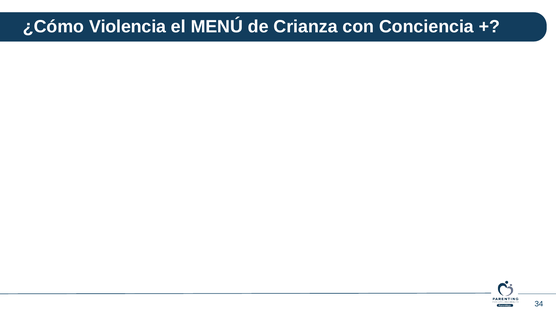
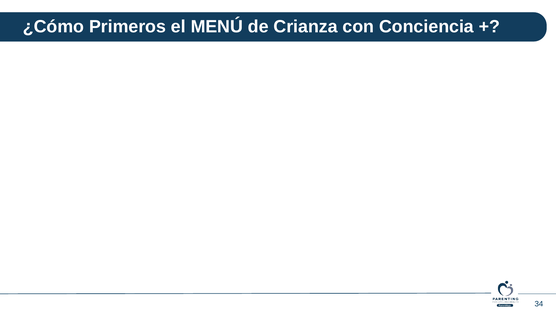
Violencia: Violencia -> Primeros (128, 27)
